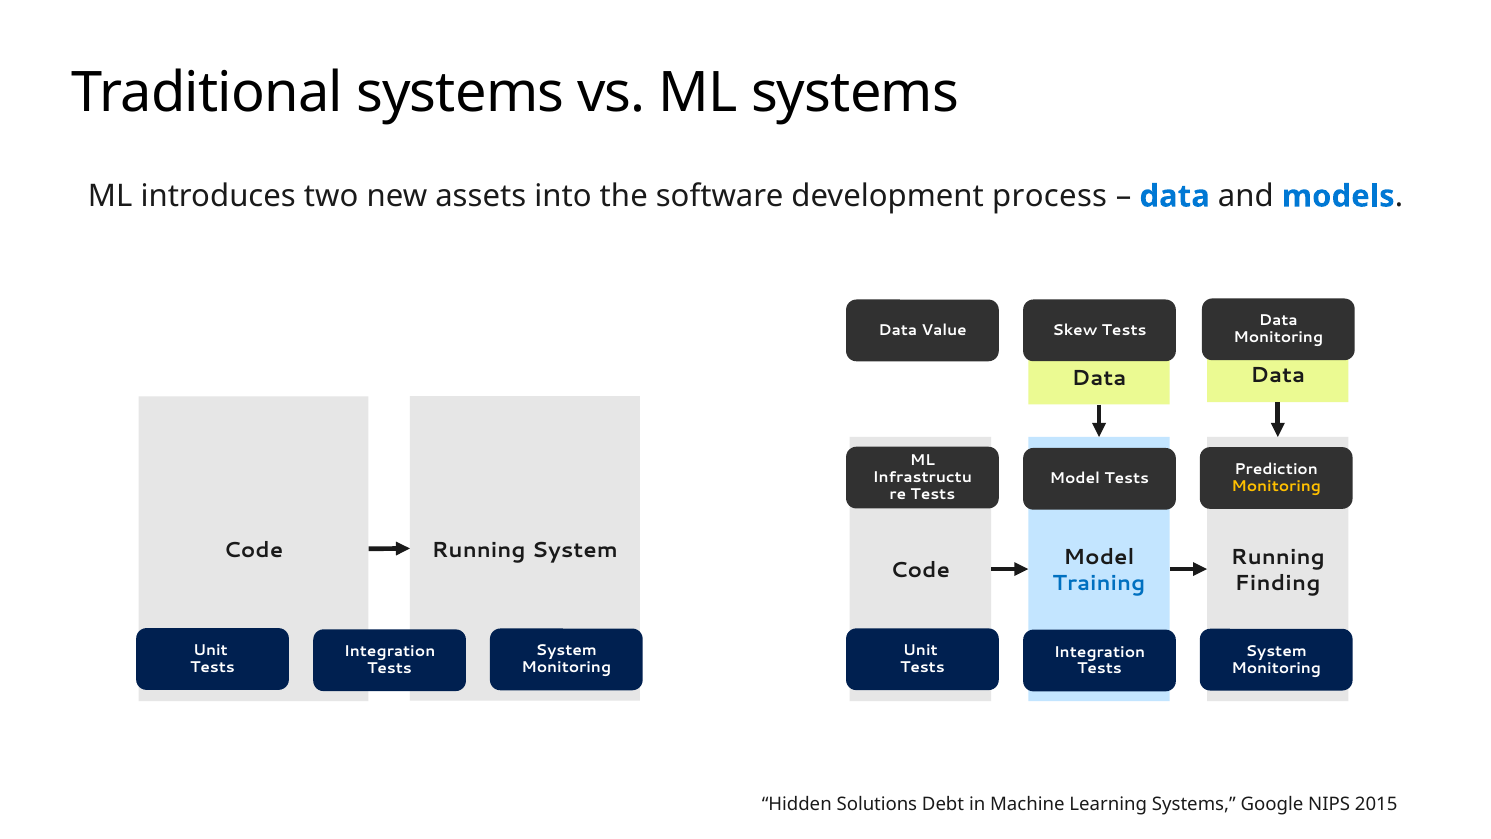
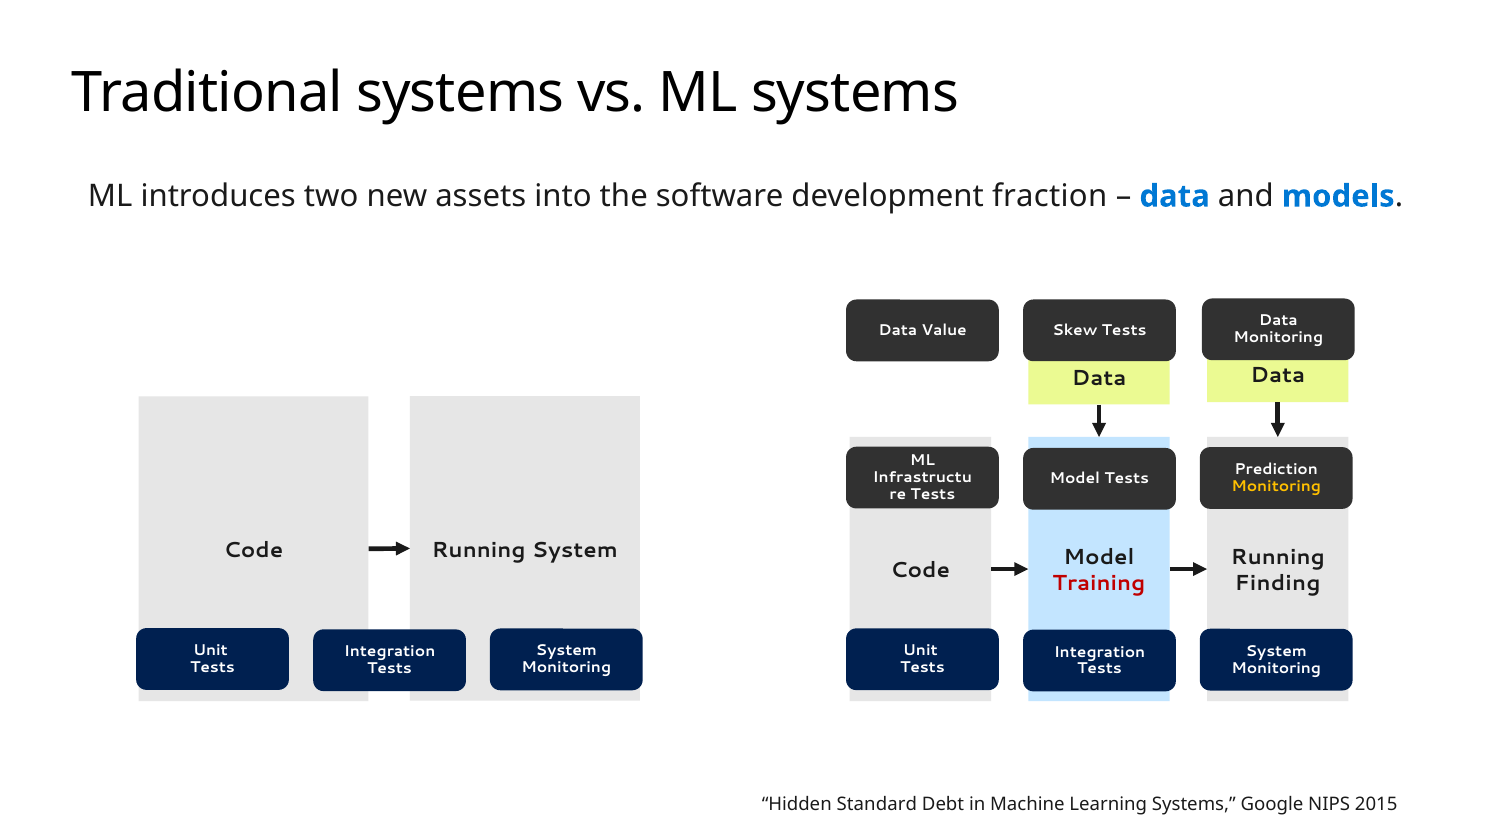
process: process -> fraction (1050, 196)
Training colour: blue -> red (1099, 583)
Solutions: Solutions -> Standard (877, 804)
